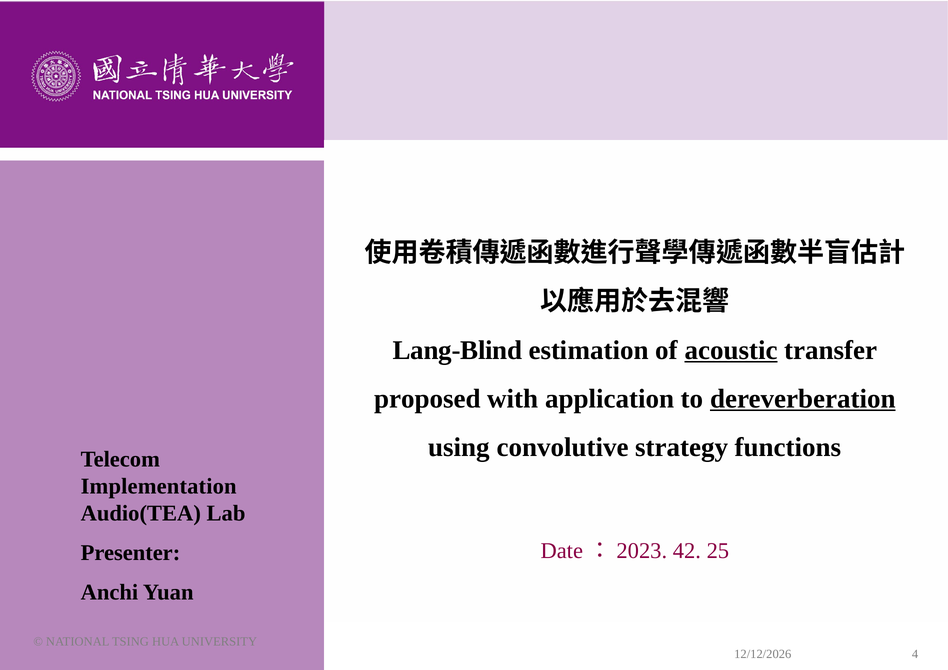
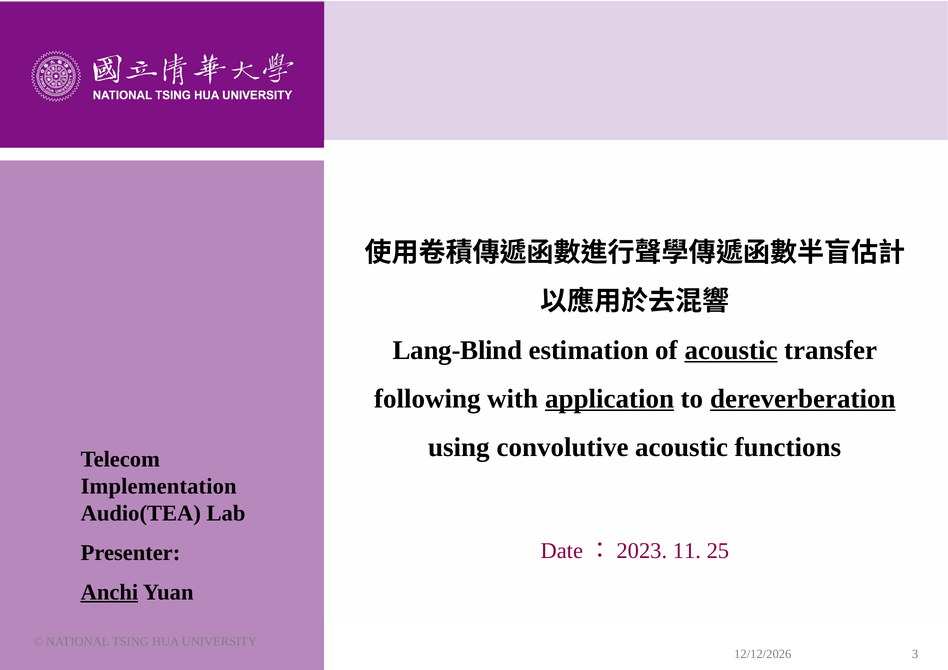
proposed: proposed -> following (427, 399)
application underline: none -> present (610, 399)
convolutive strategy: strategy -> acoustic (682, 448)
42: 42 -> 11 (687, 551)
Anchi underline: none -> present (109, 592)
4: 4 -> 3 (915, 654)
